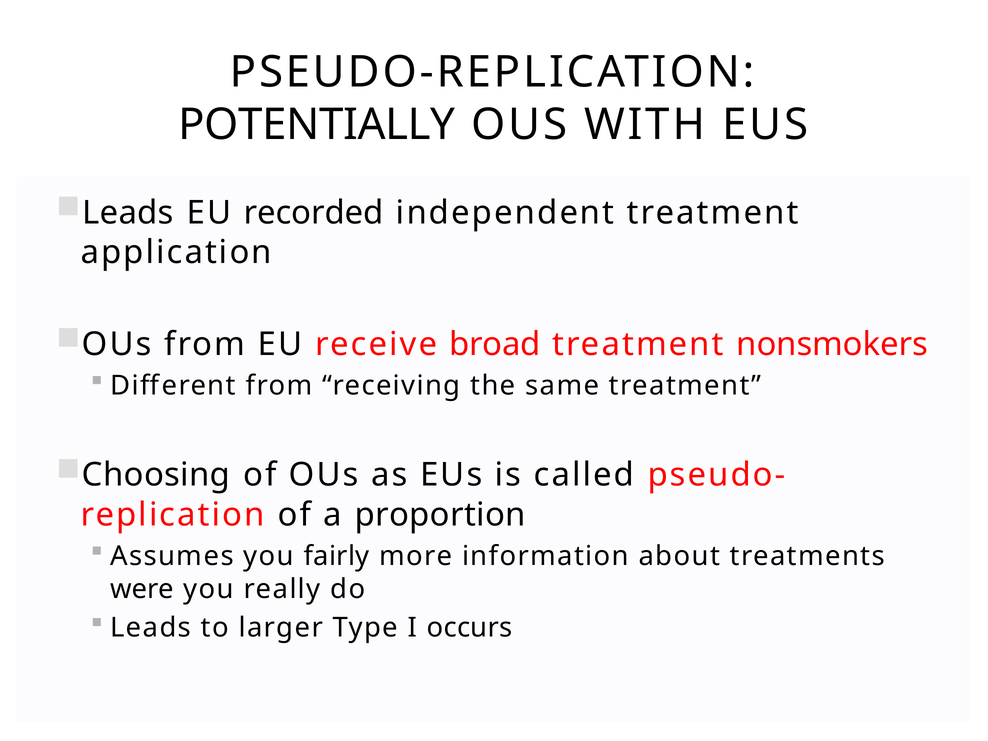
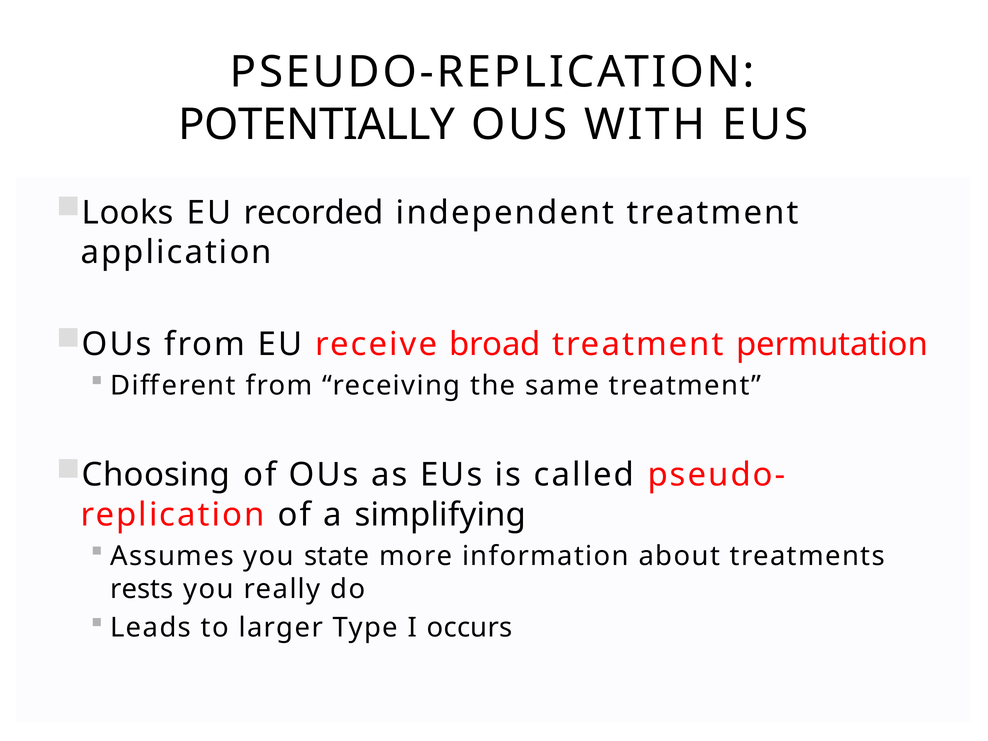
Leads: Leads -> Looks (128, 213)
nonsmokers: nonsmokers -> permutation (832, 344)
proportion: proportion -> simplifying (440, 515)
fairly: fairly -> state (337, 556)
were: were -> rests (142, 589)
